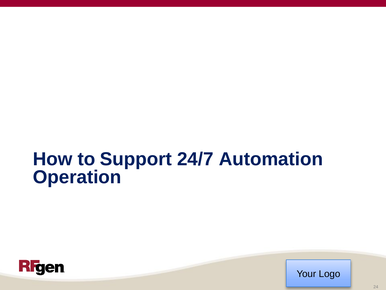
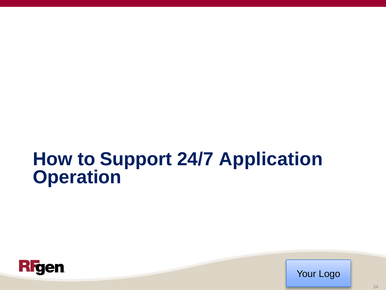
Automation: Automation -> Application (271, 159)
